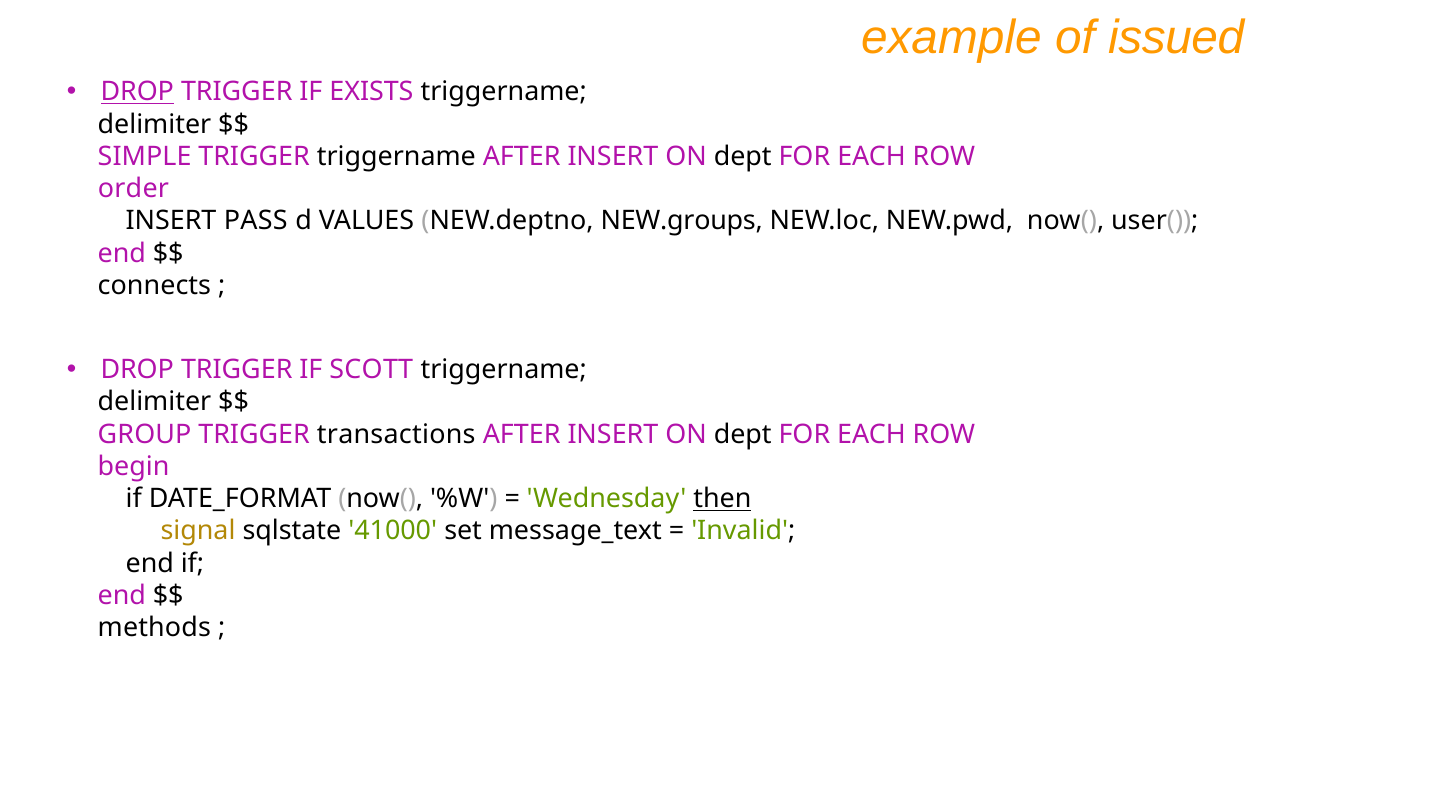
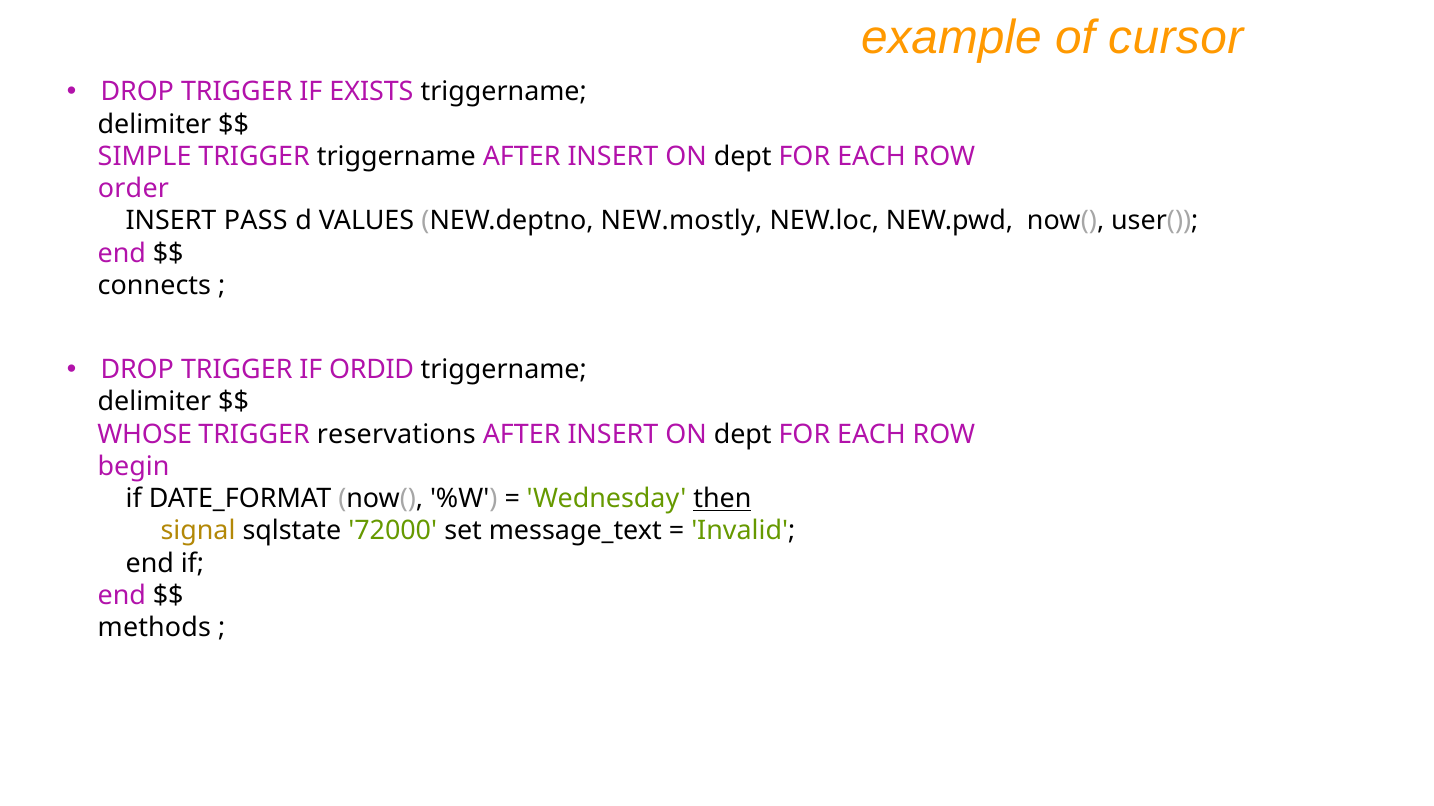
issued: issued -> cursor (1176, 37)
DROP underline: present -> none (137, 92)
NEW.groups: NEW.groups -> NEW.mostly (681, 221)
SCOTT: SCOTT -> ORDID (372, 370)
GROUP: GROUP -> WHOSE (145, 435)
transactions: transactions -> reservations (396, 435)
41000: 41000 -> 72000 (393, 531)
